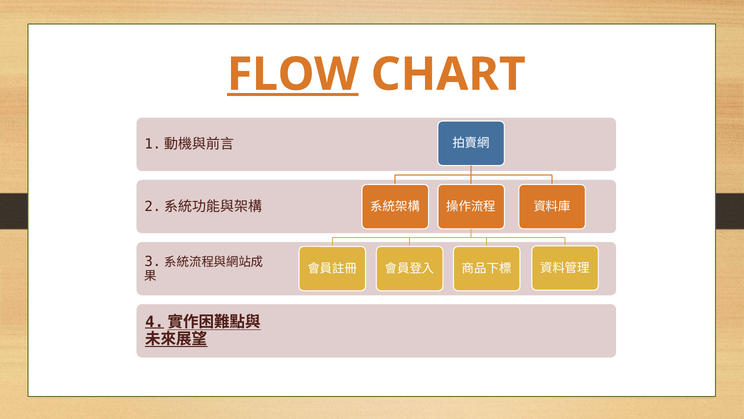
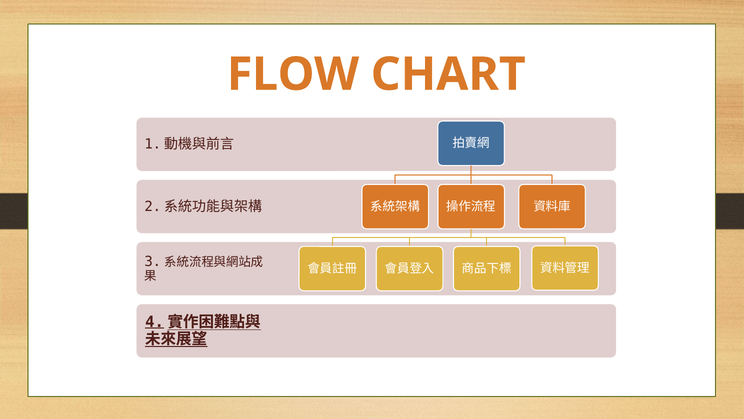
FLOW underline: present -> none (293, 74)
